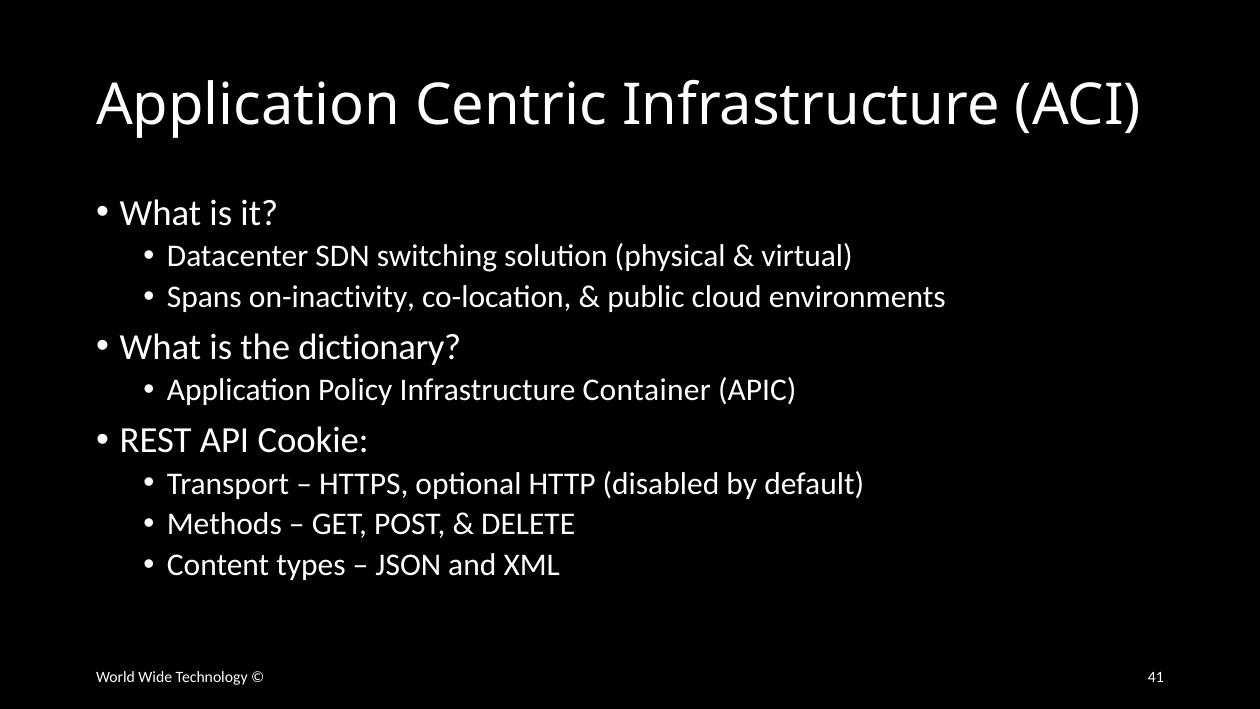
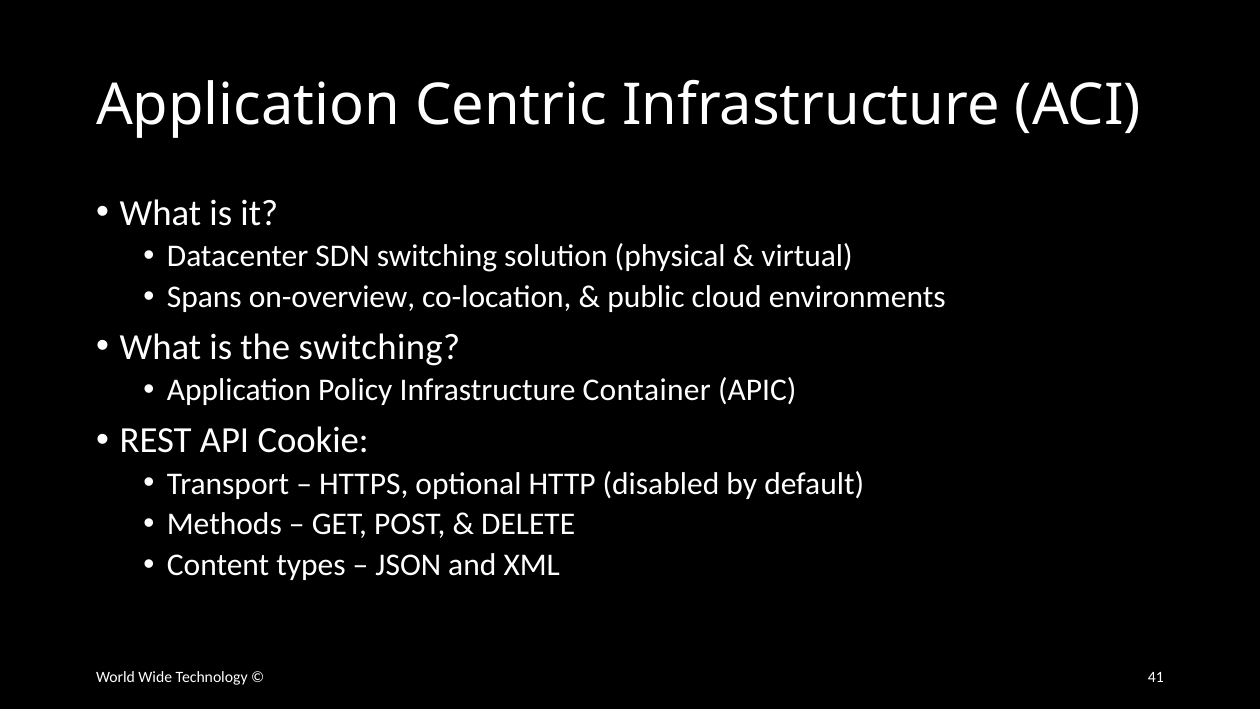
on-inactivity: on-inactivity -> on-overview (332, 297)
the dictionary: dictionary -> switching (379, 347)
